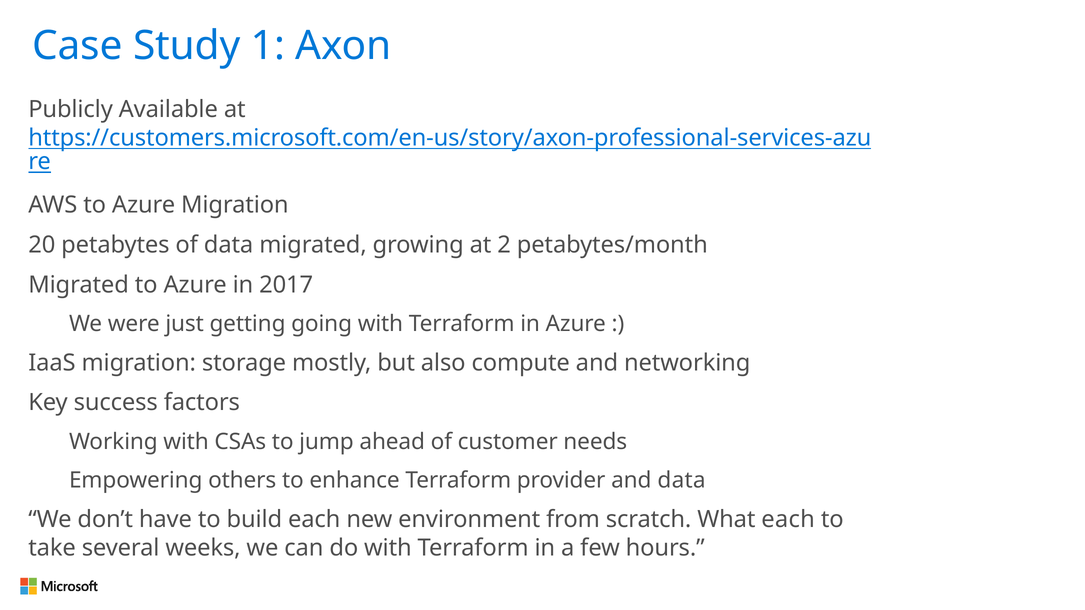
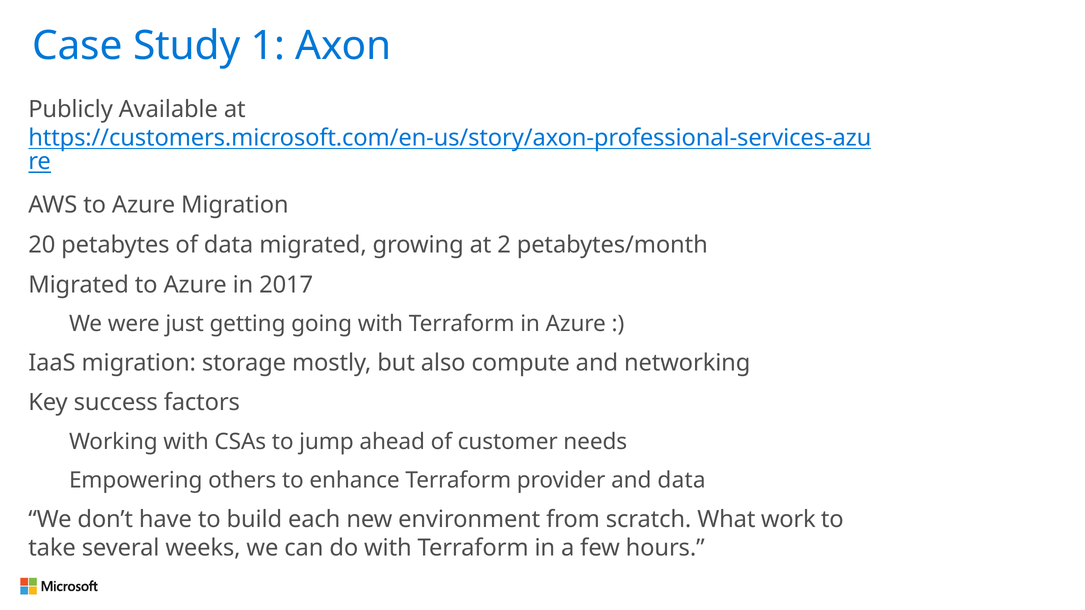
What each: each -> work (788, 520)
